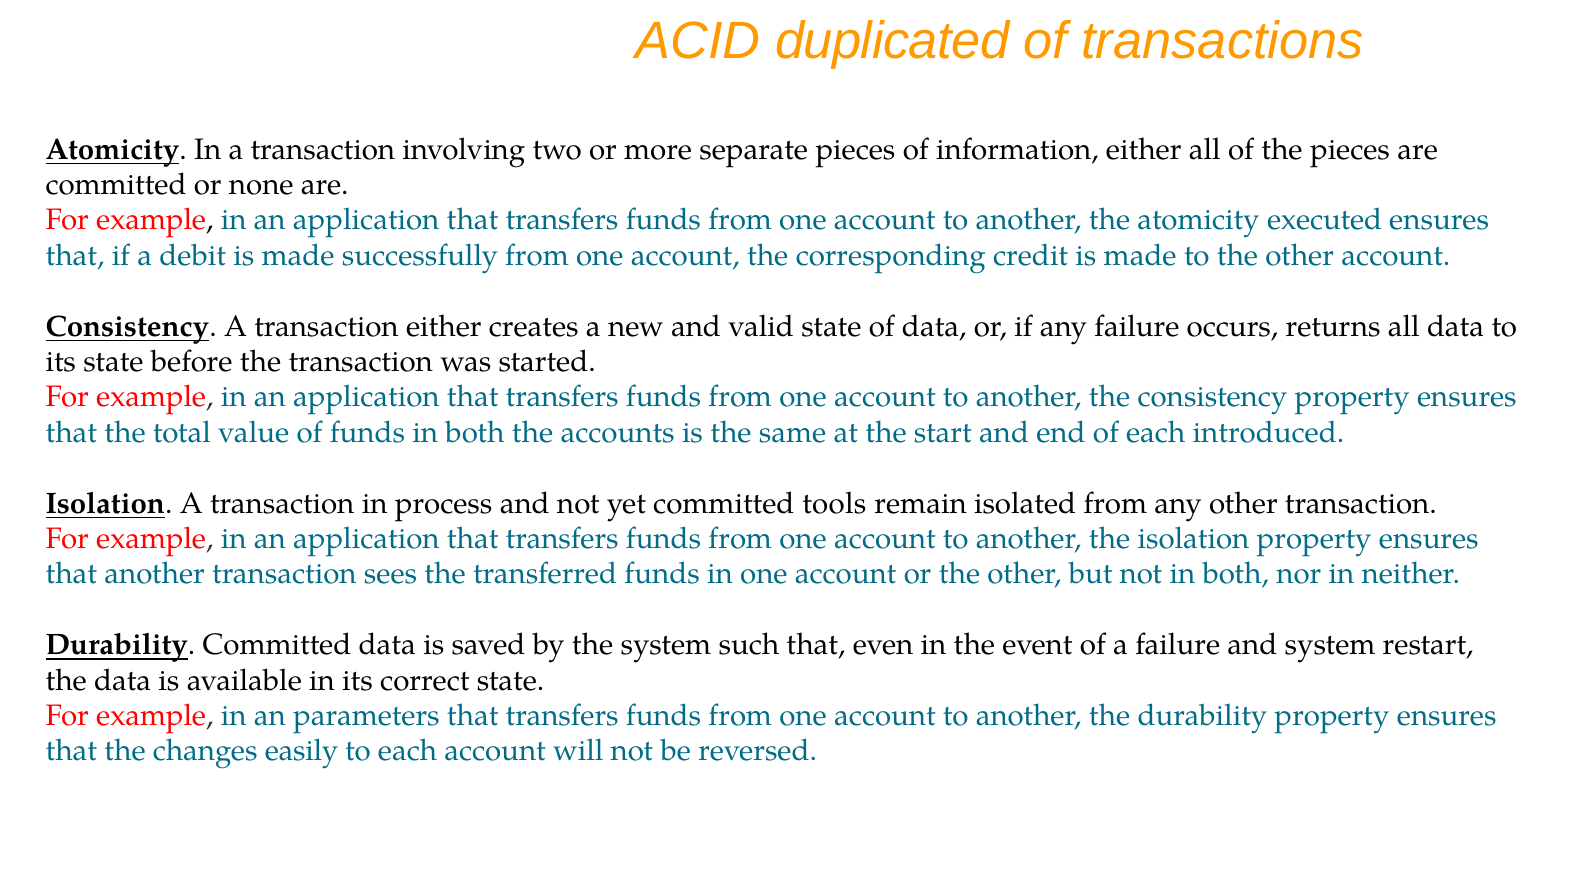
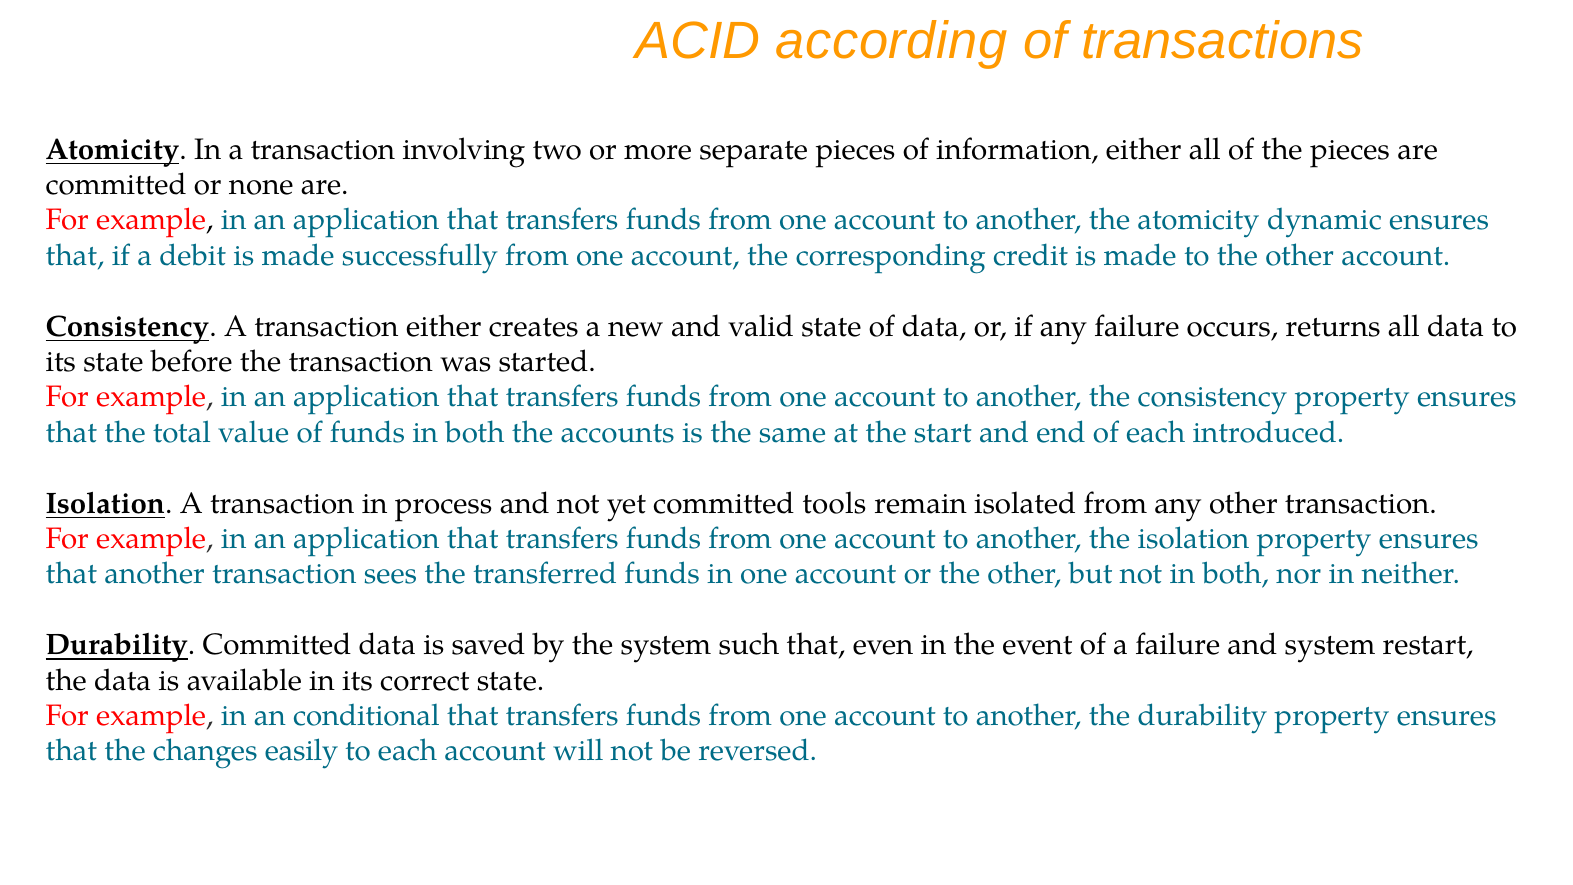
duplicated: duplicated -> according (892, 41)
executed: executed -> dynamic (1324, 220)
parameters: parameters -> conditional (366, 716)
